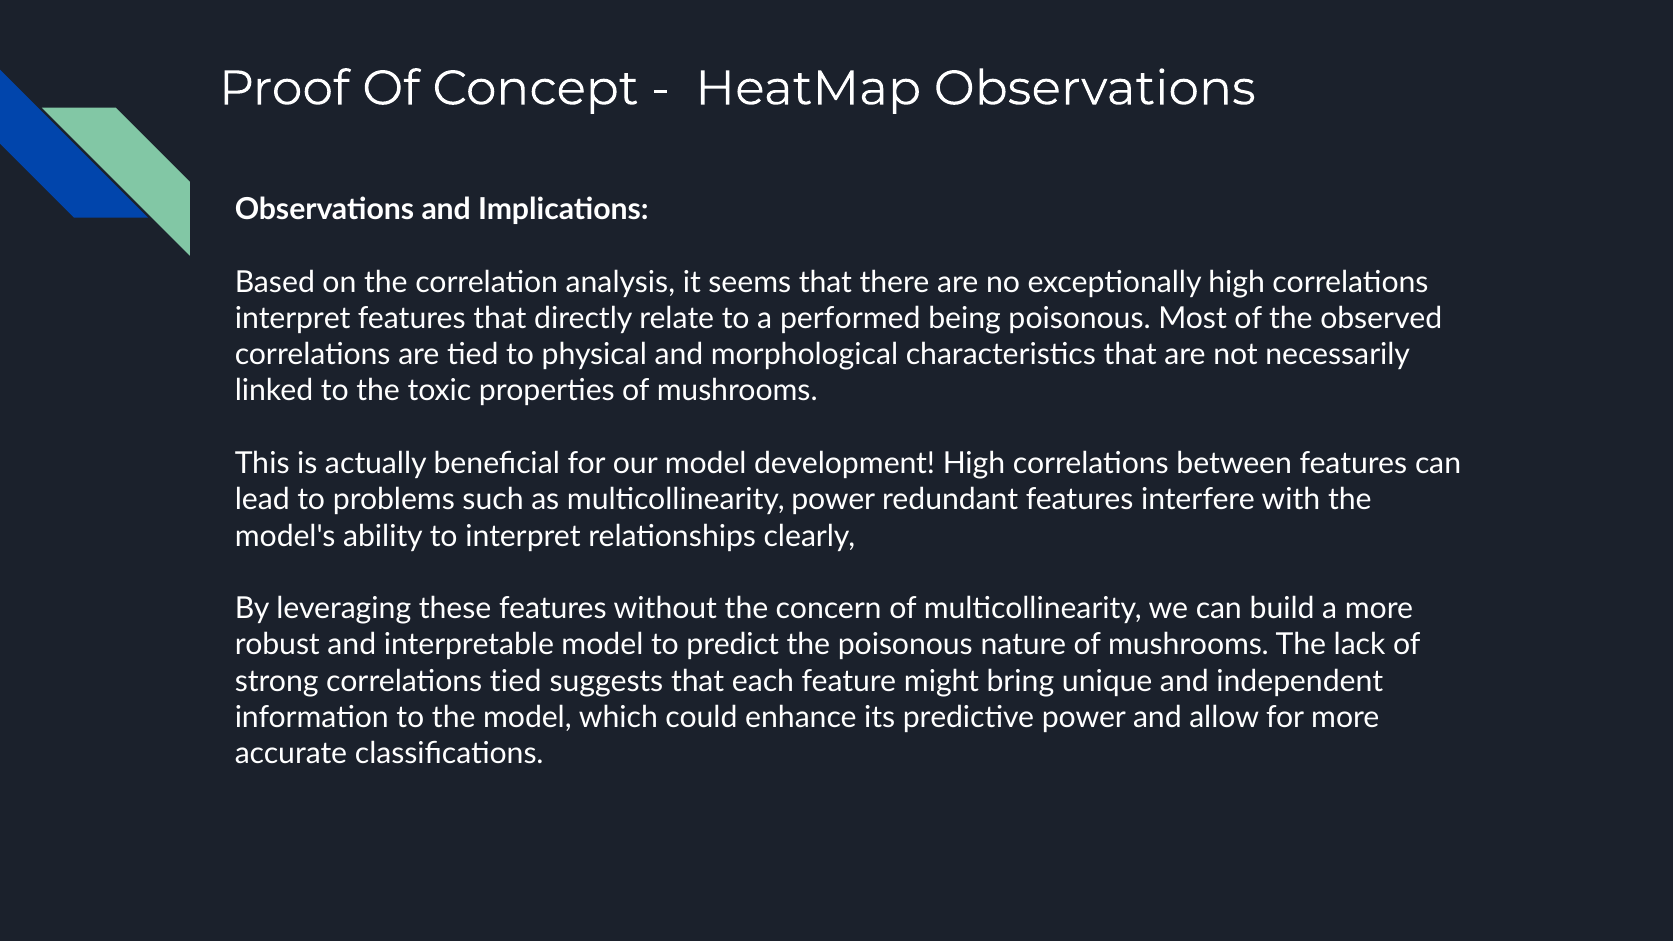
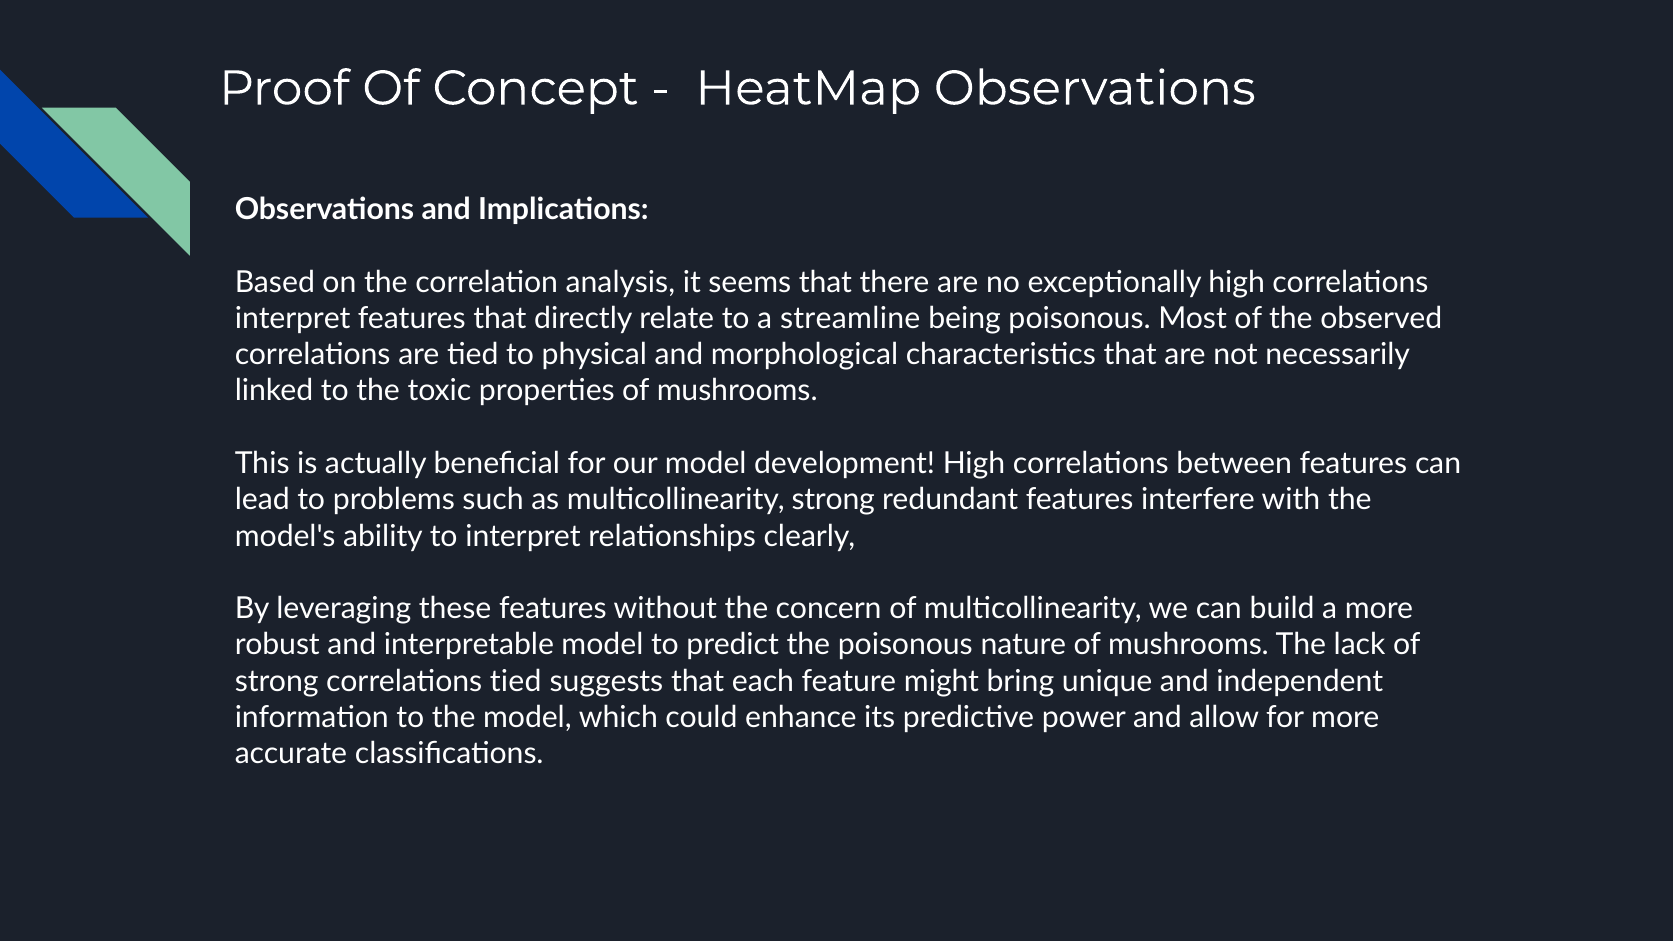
performed: performed -> streamline (850, 318)
multicollinearity power: power -> strong (833, 500)
